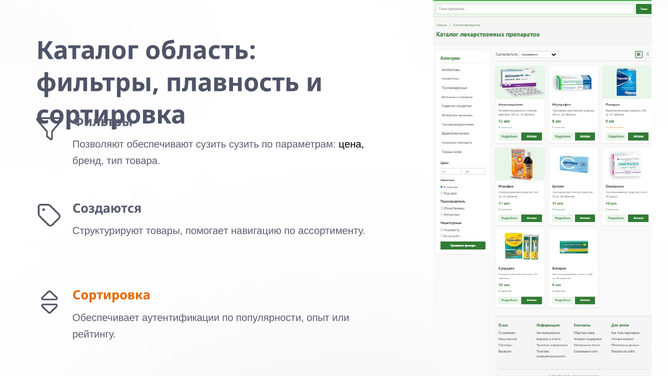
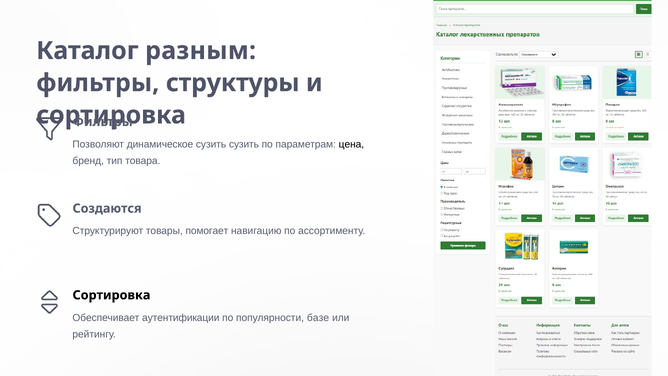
область: область -> разным (201, 51)
плавность: плавность -> структуры (233, 83)
обеспечивают: обеспечивают -> динамическое (160, 144)
Сортировка colour: orange -> black (111, 295)
опыт: опыт -> базе (318, 317)
